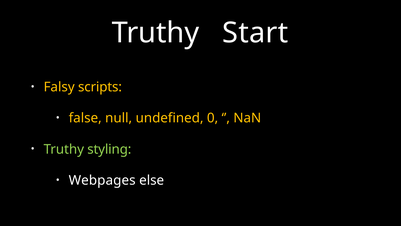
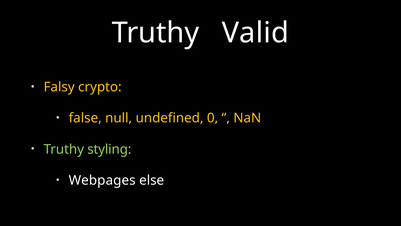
Start: Start -> Valid (255, 33)
scripts: scripts -> crypto (100, 87)
